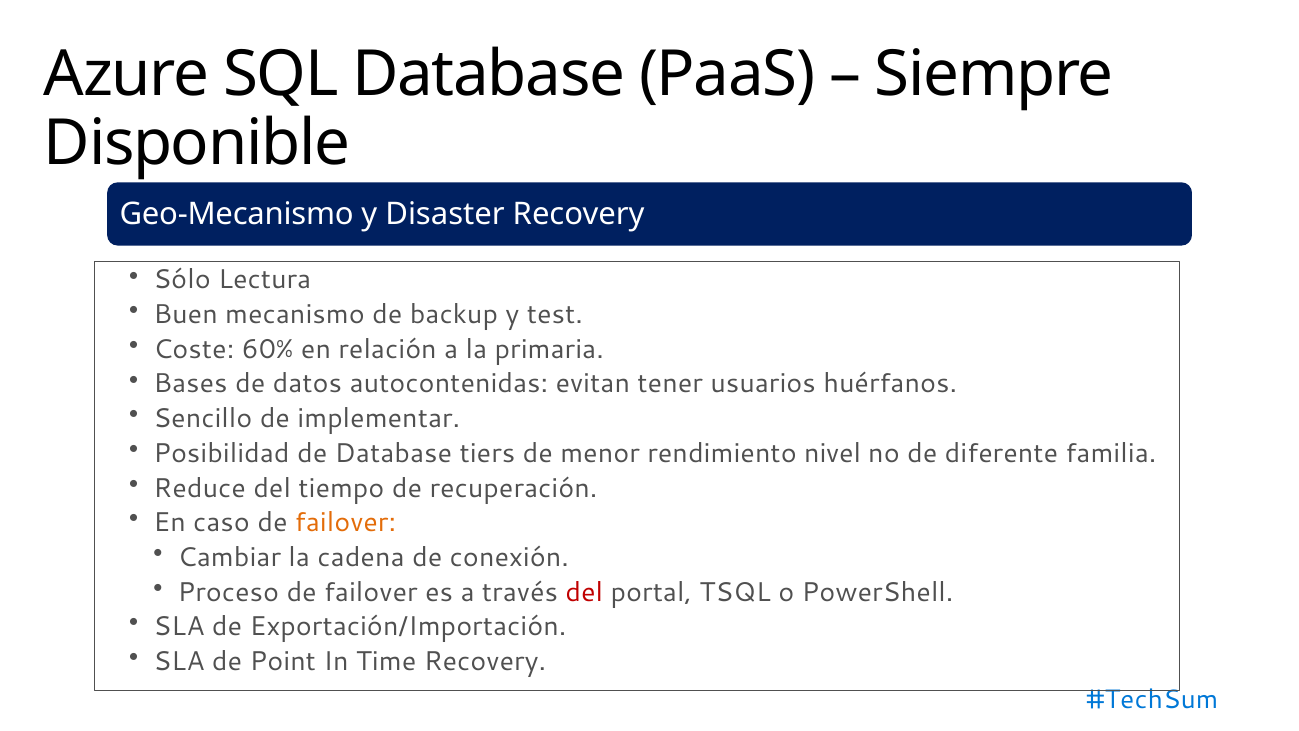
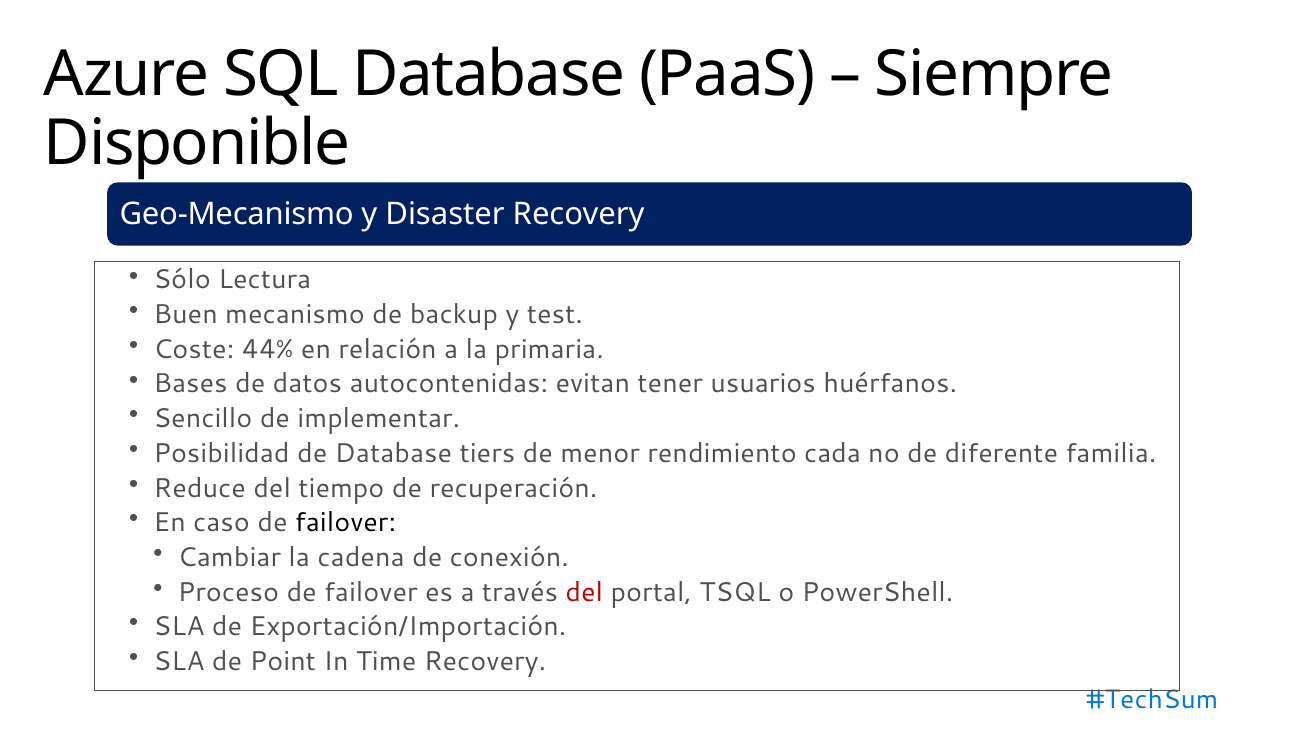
60%: 60% -> 44% (268, 349)
nivel: nivel -> cada (833, 453)
failover colour: orange -> black (346, 522)
